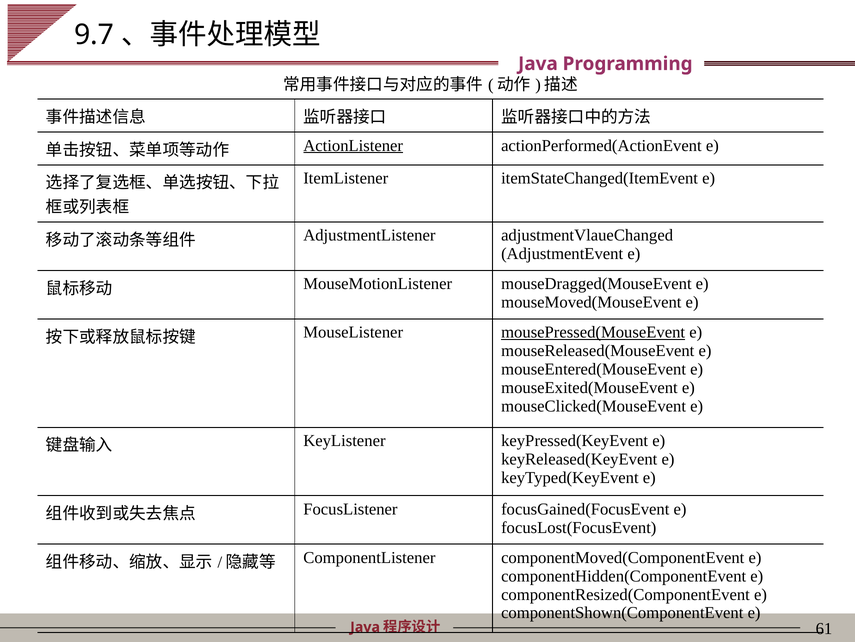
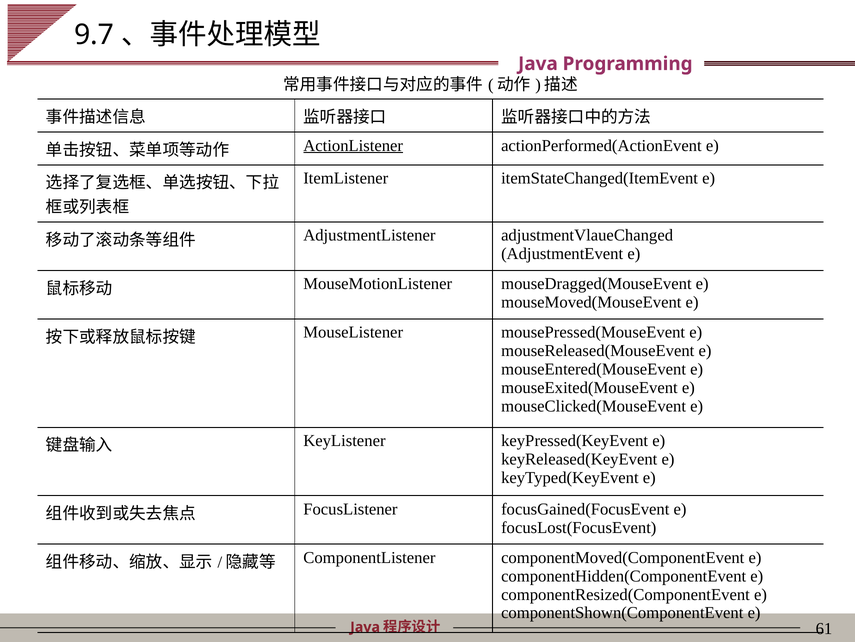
mousePressed(MouseEvent underline: present -> none (593, 332)
